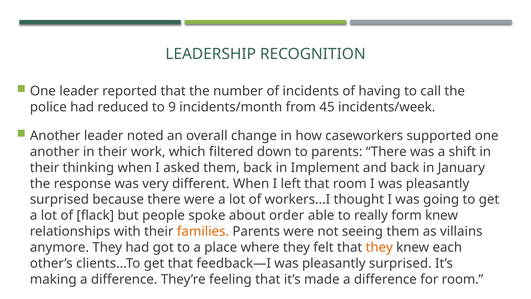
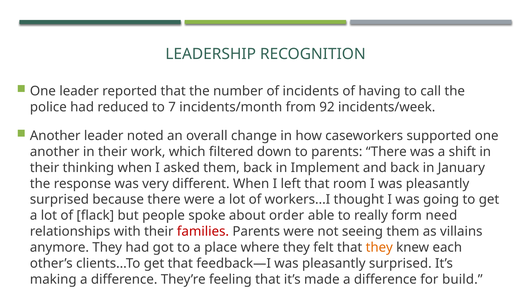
9: 9 -> 7 (172, 107)
45: 45 -> 92 (327, 107)
form knew: knew -> need (441, 215)
families colour: orange -> red (203, 231)
for room: room -> build (462, 279)
